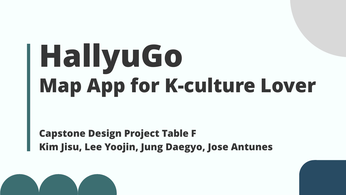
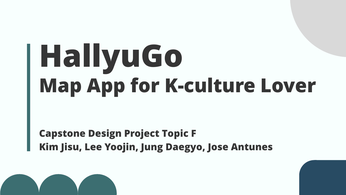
Table: Table -> Topic (175, 134)
